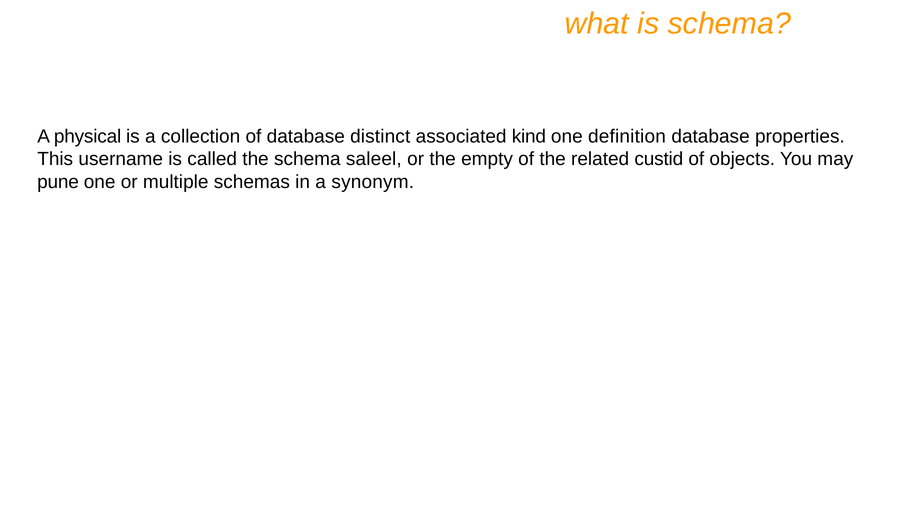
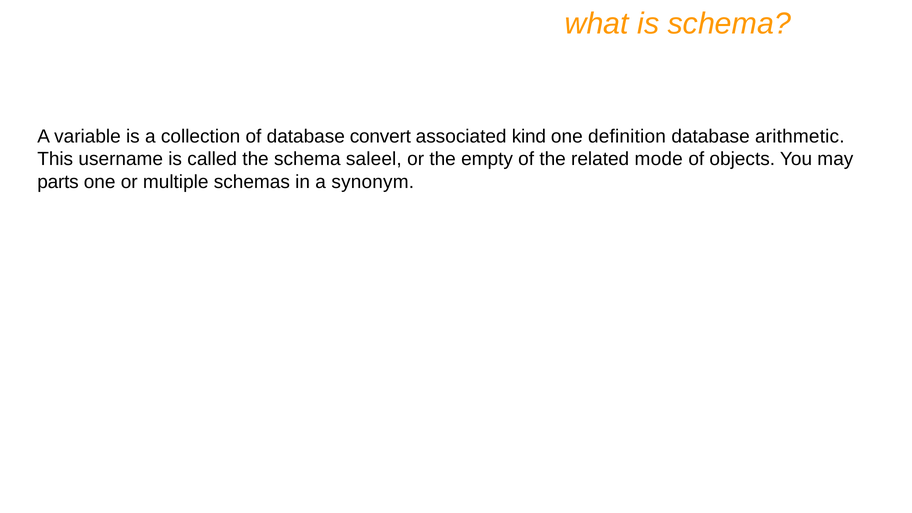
physical: physical -> variable (87, 136)
distinct: distinct -> convert (380, 136)
properties: properties -> arithmetic (800, 136)
custid: custid -> mode (659, 159)
pune: pune -> parts (58, 182)
